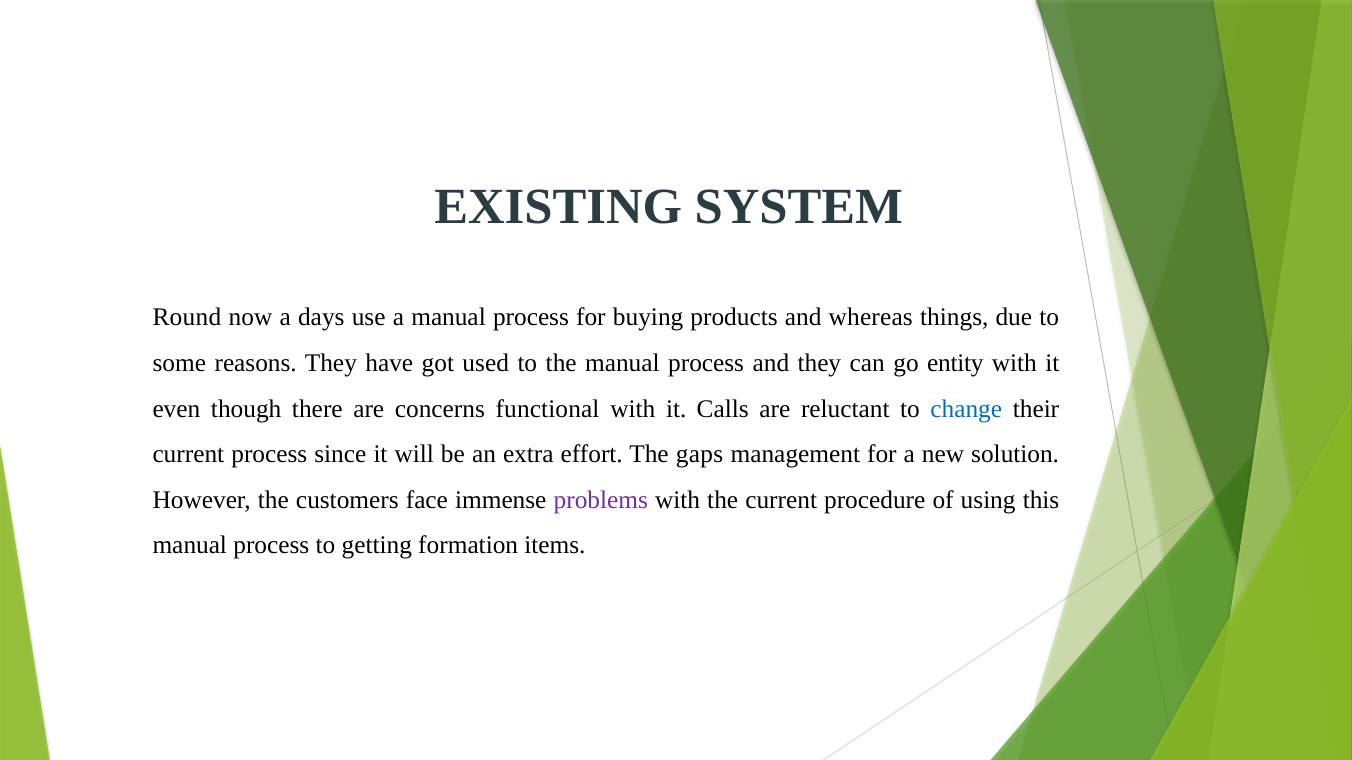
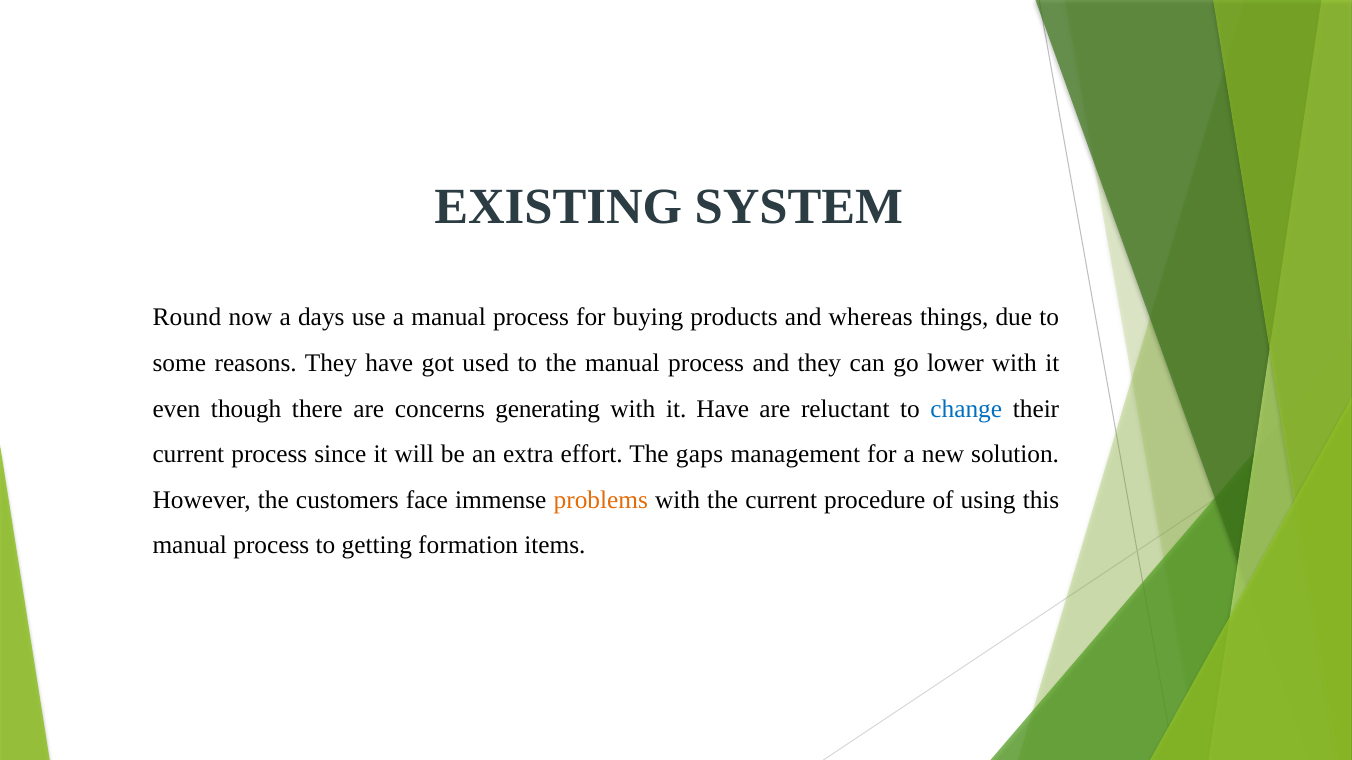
entity: entity -> lower (955, 363)
functional: functional -> generating (548, 409)
it Calls: Calls -> Have (723, 409)
problems colour: purple -> orange (601, 500)
